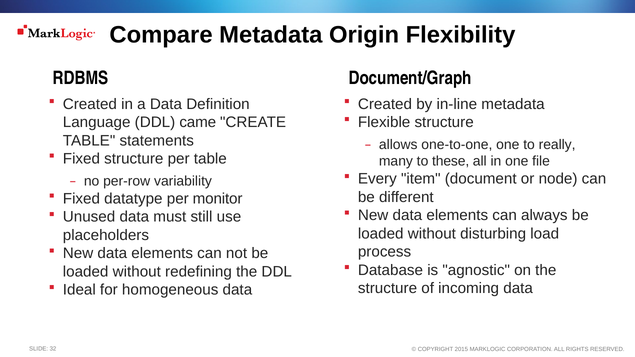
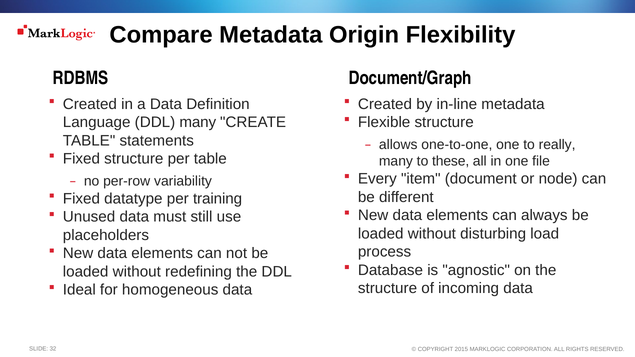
DDL came: came -> many (198, 122)
monitor: monitor -> training (218, 199)
